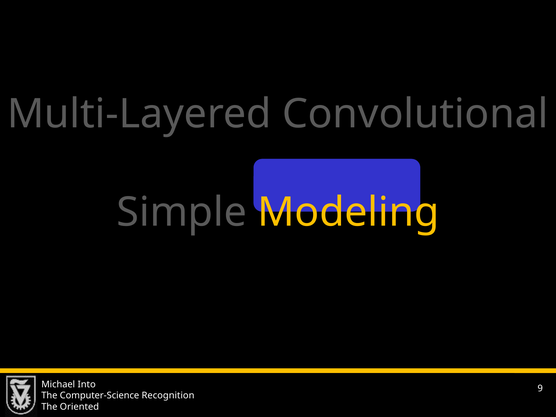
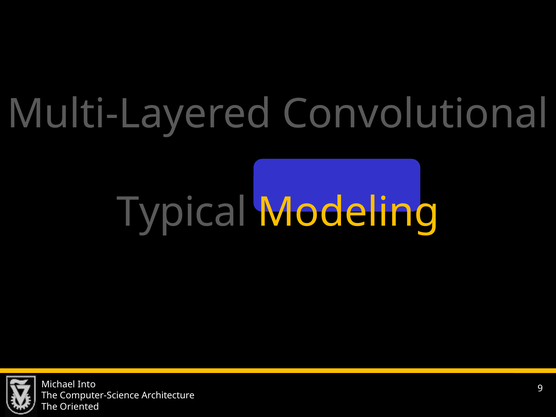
Simple: Simple -> Typical (182, 212)
Recognition: Recognition -> Architecture (168, 396)
